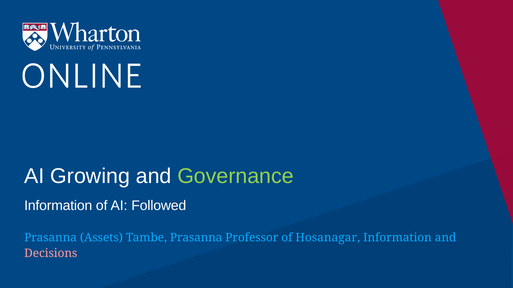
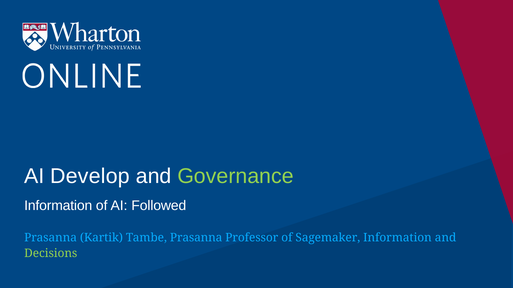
Growing: Growing -> Develop (90, 177)
Assets: Assets -> Kartik (101, 238)
Hosanagar: Hosanagar -> Sagemaker (328, 238)
Decisions colour: pink -> light green (51, 254)
